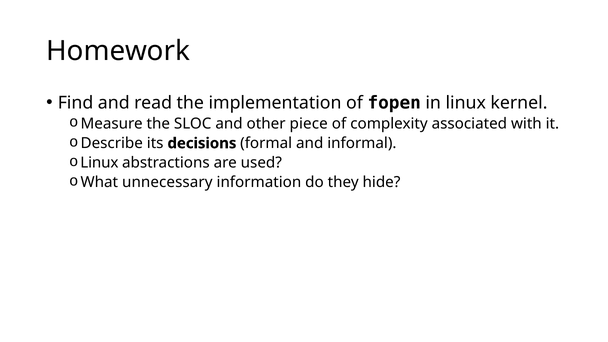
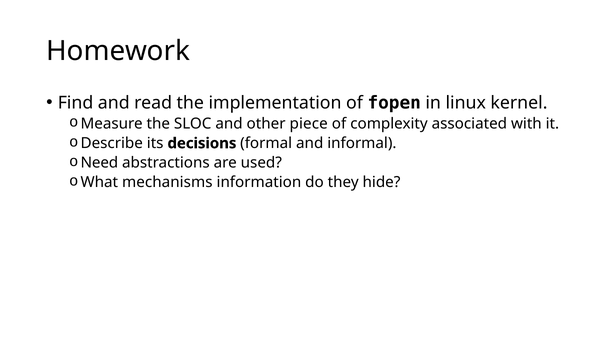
Linux: Linux -> Need (99, 163)
unnecessary: unnecessary -> mechanisms (167, 182)
